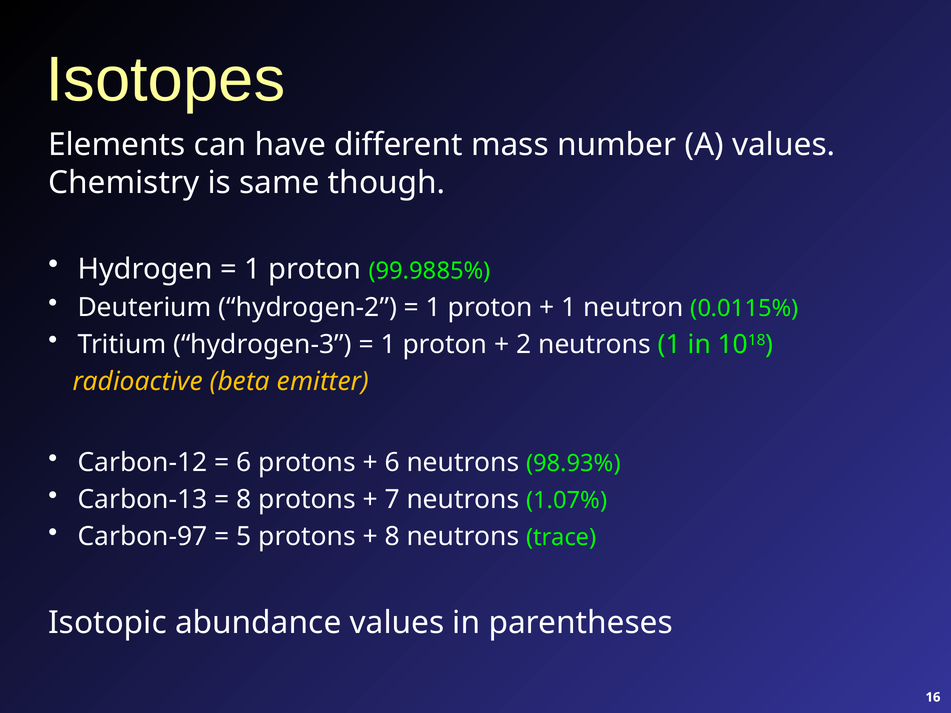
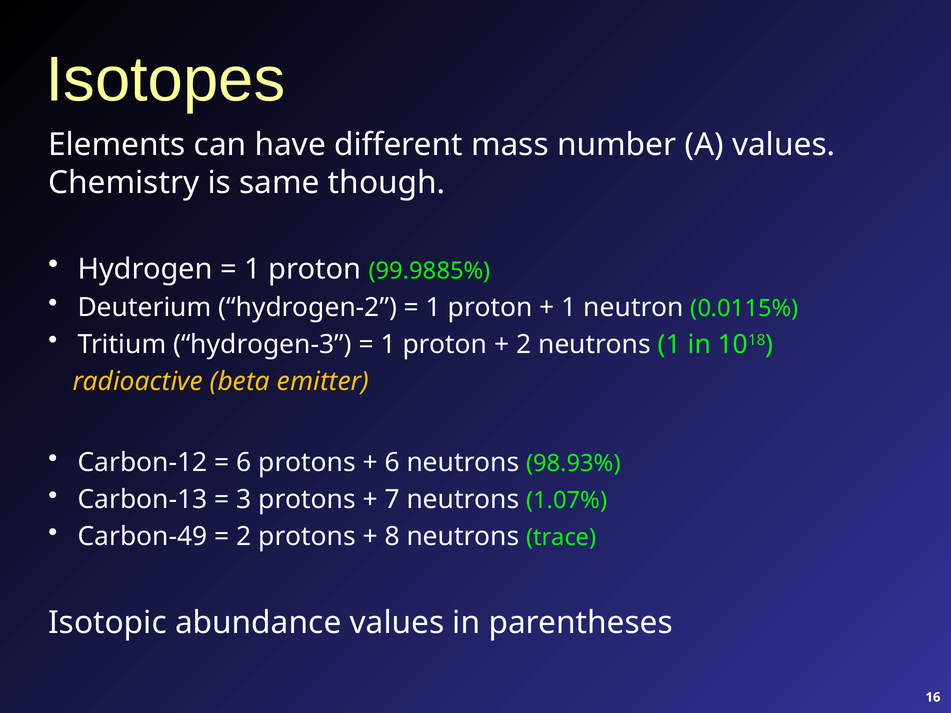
8: 8 -> 3 (244, 500)
Carbon-97: Carbon-97 -> Carbon-49 (143, 537)
5: 5 -> 2 (244, 537)
